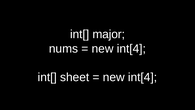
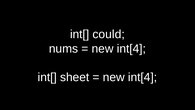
major: major -> could (109, 34)
